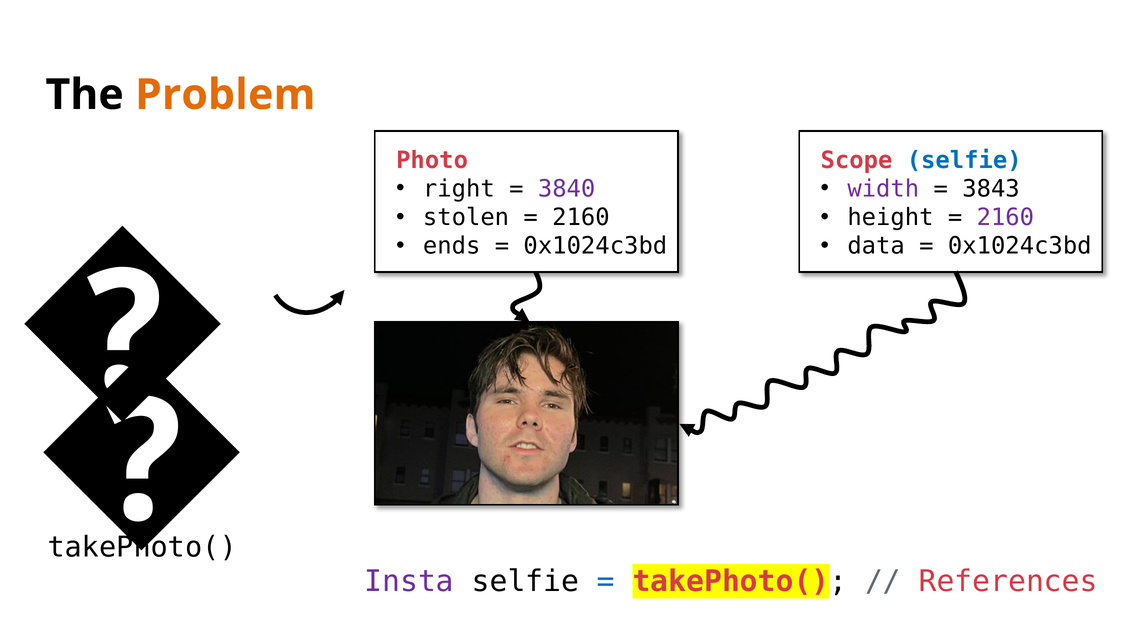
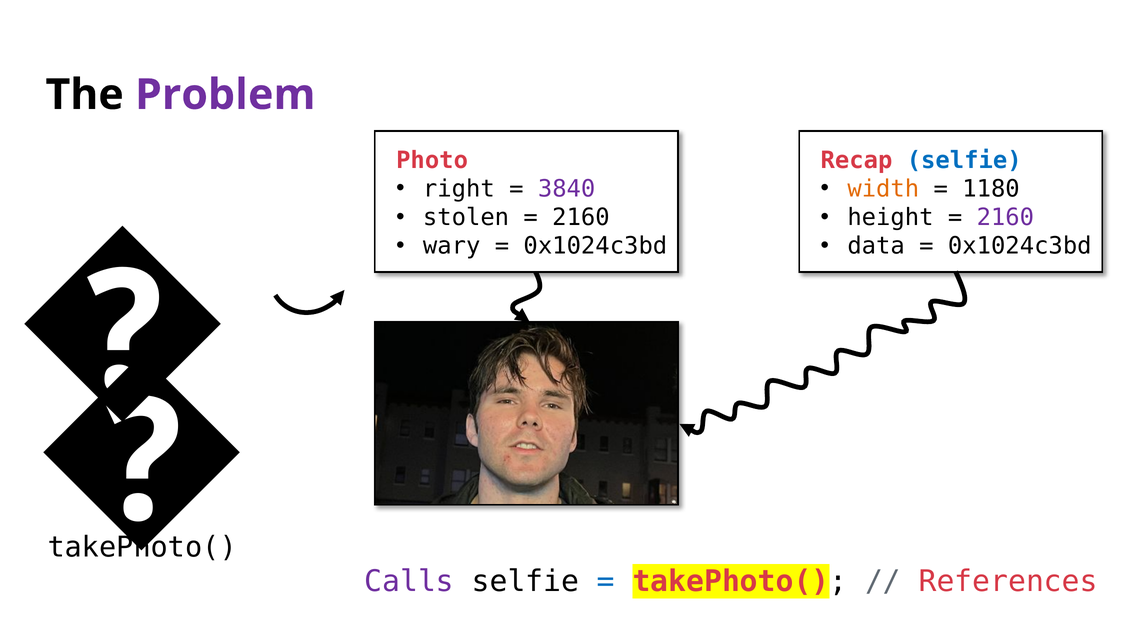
Problem colour: orange -> purple (225, 95)
Scope: Scope -> Recap (856, 160)
width colour: purple -> orange (883, 189)
3843: 3843 -> 1180 (991, 189)
ends: ends -> wary (452, 246)
Insta: Insta -> Calls (409, 582)
